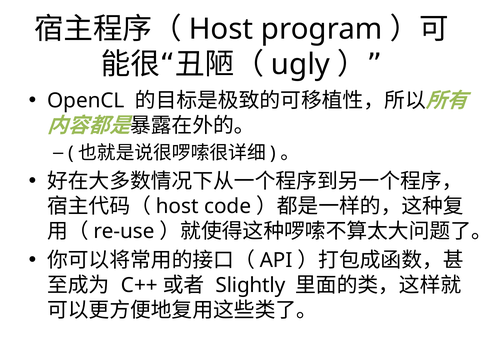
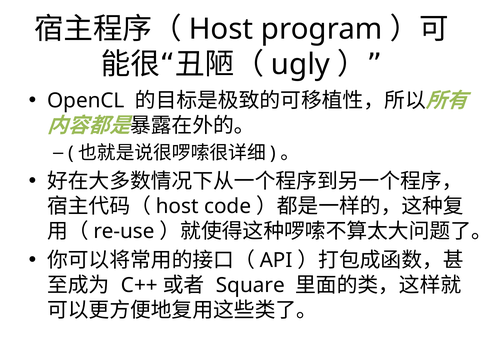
Slightly: Slightly -> Square (250, 286)
